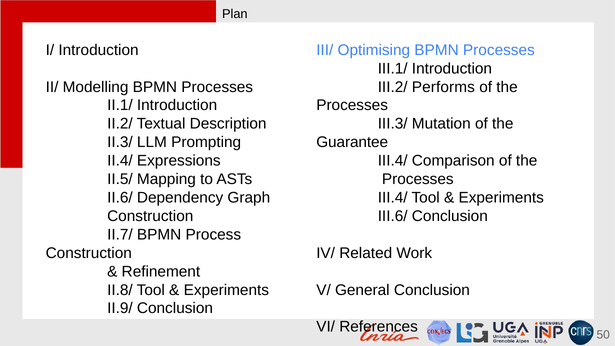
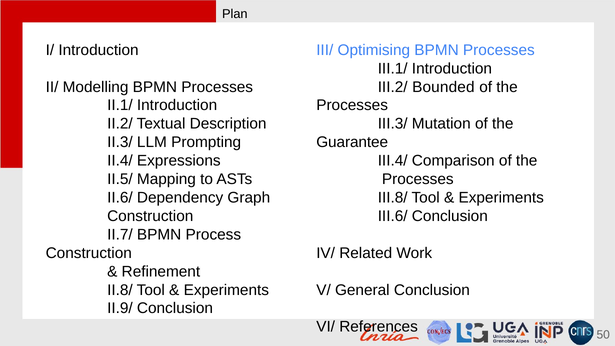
Performs: Performs -> Bounded (443, 87)
III.4/: III.4/ -> III.8/ (393, 198)
